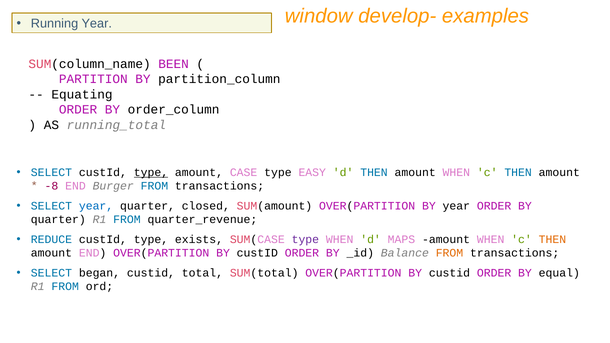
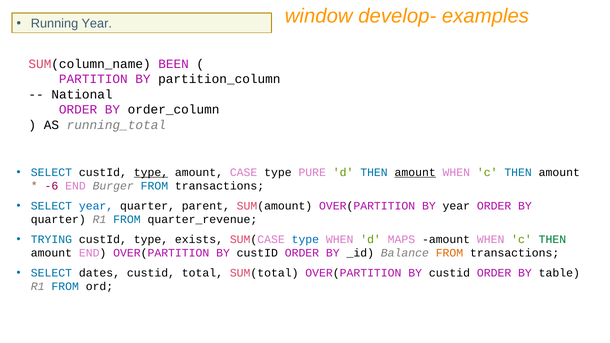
Equating: Equating -> National (82, 95)
EASY: EASY -> PURE (312, 172)
amount underline: none -> present (415, 172)
-8: -8 -> -6 (51, 186)
closed: closed -> parent (206, 206)
REDUCE: REDUCE -> TRYING (51, 240)
type colour: purple -> blue (305, 240)
THEN colour: orange -> green (552, 240)
began: began -> dates (99, 273)
equal: equal -> table (559, 273)
